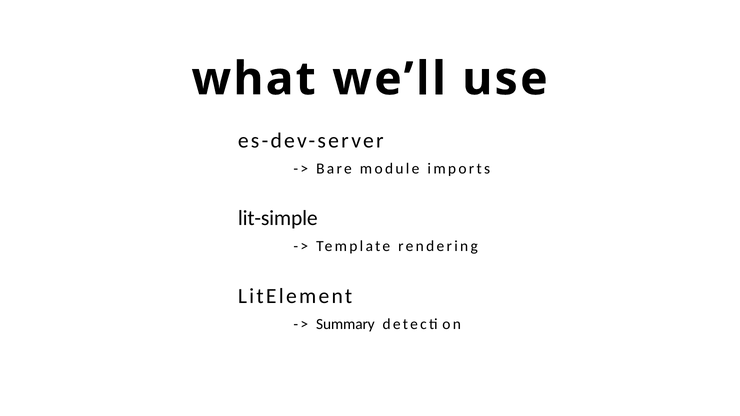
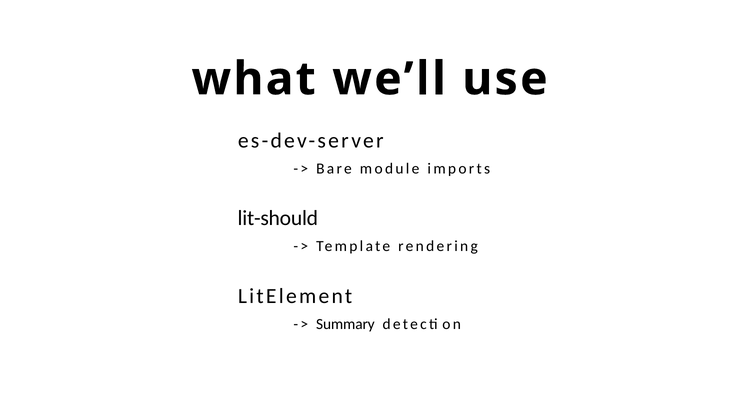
lit-simple: lit-simple -> lit-should (278, 218)
